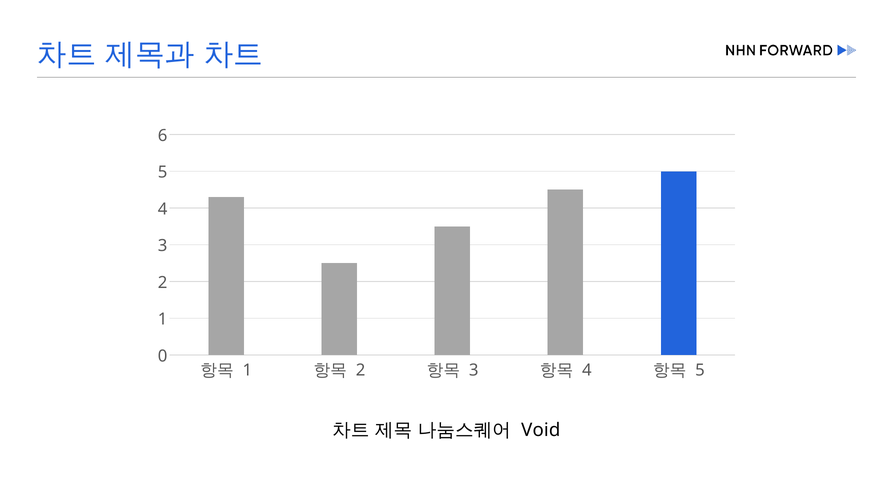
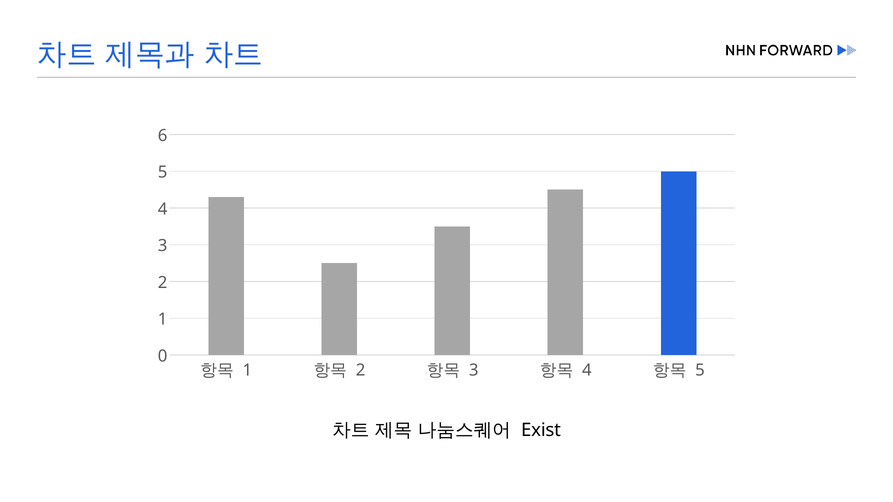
Void: Void -> Exist (541, 430)
